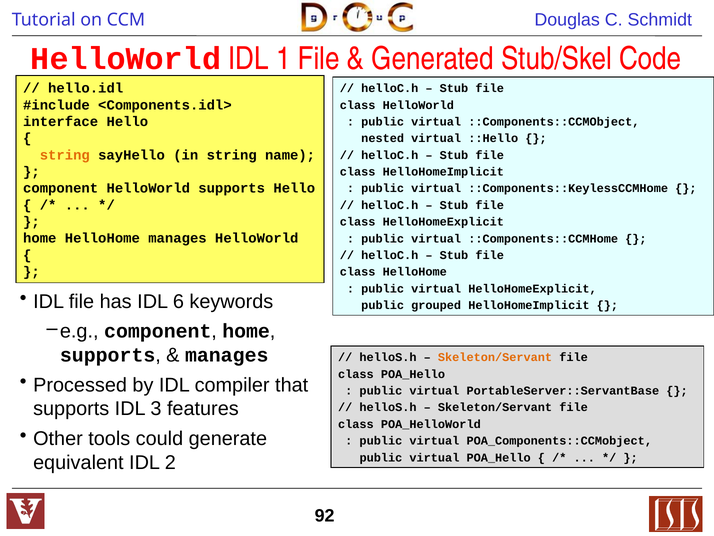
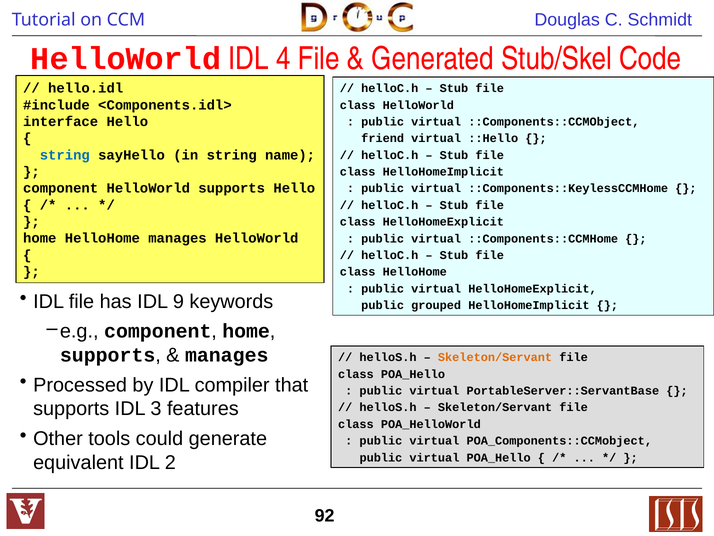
1: 1 -> 4 (283, 59)
nested: nested -> friend (383, 138)
string colour: orange -> blue (65, 155)
6: 6 -> 9 (178, 301)
